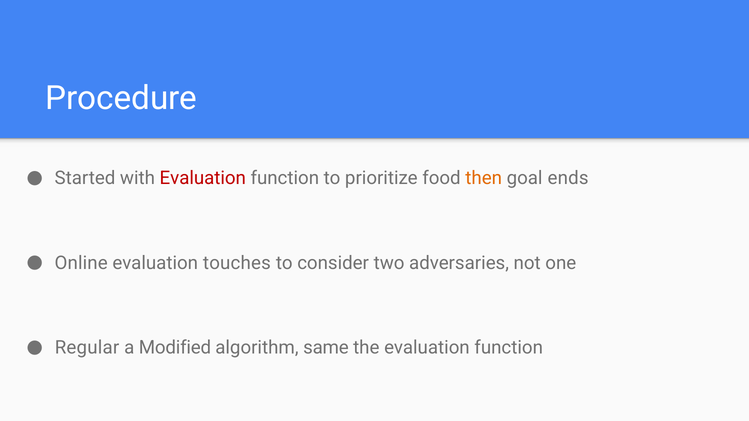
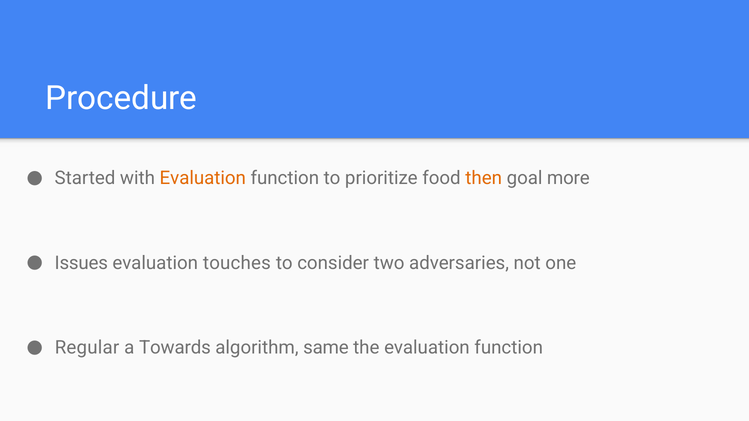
Evaluation colour: red -> orange (203, 178)
ends: ends -> more (568, 178)
Online: Online -> Issues (81, 263)
Modified: Modified -> Towards (175, 348)
